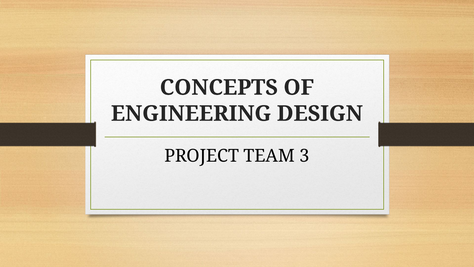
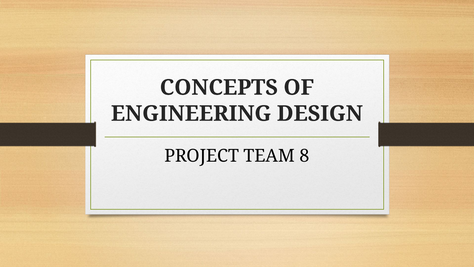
3: 3 -> 8 (304, 156)
